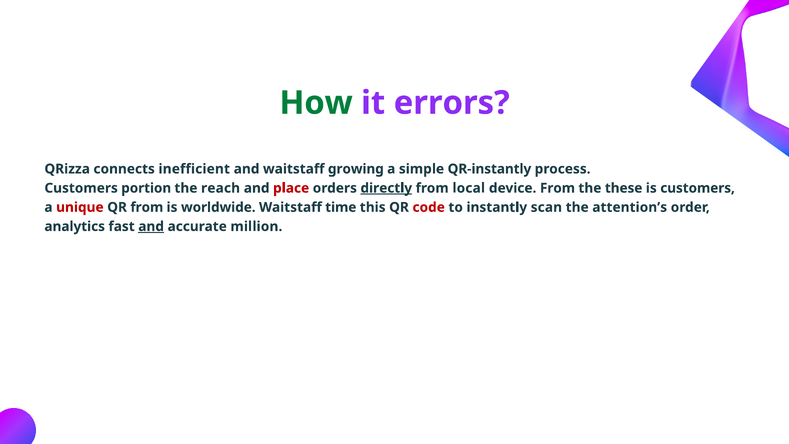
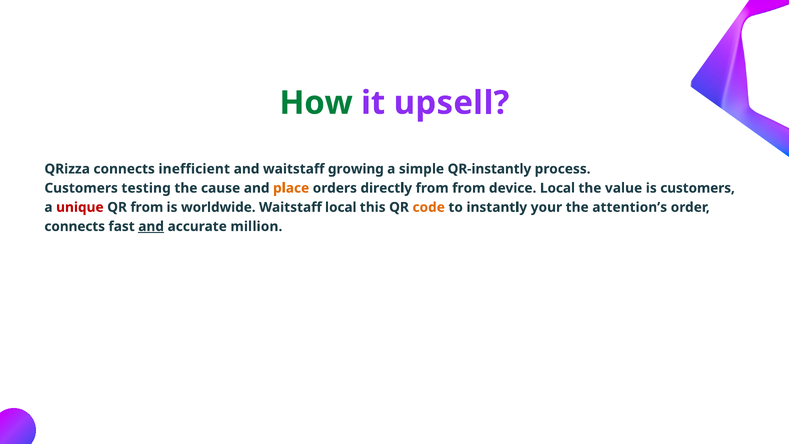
errors: errors -> upsell (451, 103)
portion: portion -> testing (146, 188)
reach: reach -> cause (221, 188)
place colour: red -> orange (291, 188)
directly underline: present -> none (386, 188)
from local: local -> from (469, 188)
device From: From -> Local (557, 188)
these: these -> value (624, 188)
Waitstaff time: time -> local (341, 207)
code colour: red -> orange (429, 207)
scan: scan -> your (546, 207)
analytics: analytics -> connects (75, 226)
